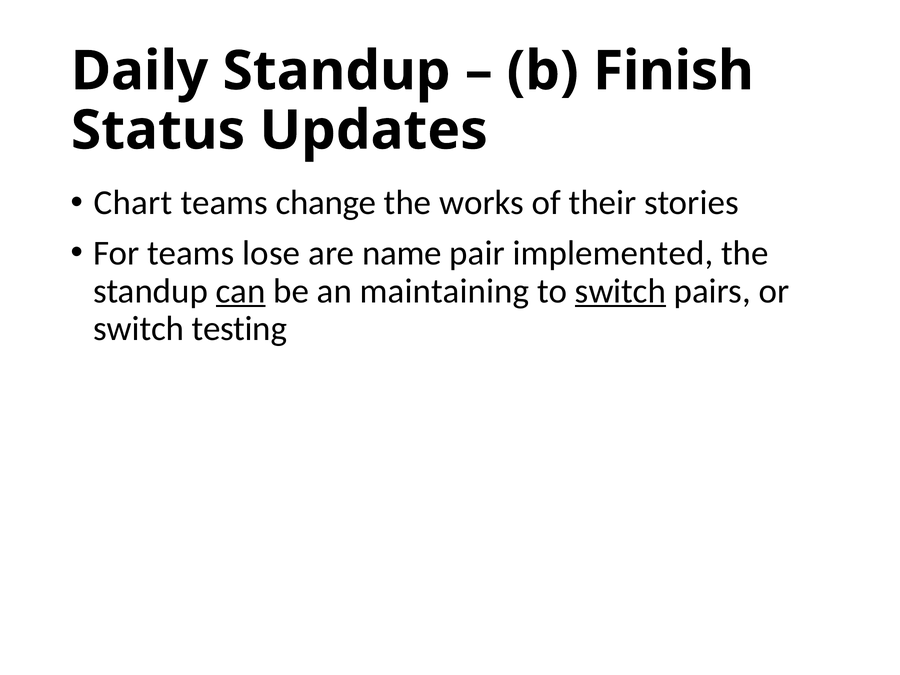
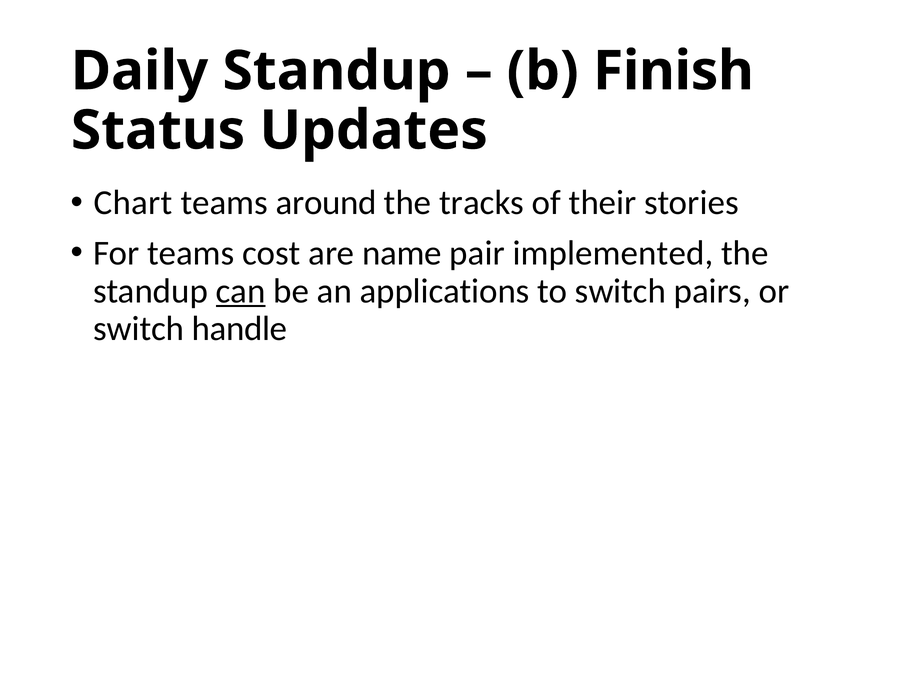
change: change -> around (326, 203)
works: works -> tracks (482, 203)
lose: lose -> cost (271, 253)
maintaining: maintaining -> applications (445, 291)
switch underline: present -> none (621, 291)
testing: testing -> handle (239, 329)
